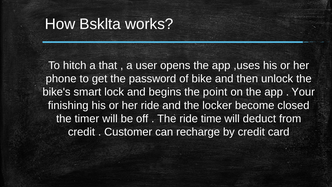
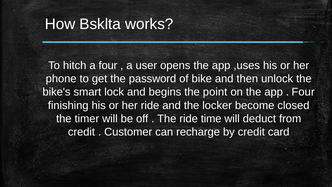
a that: that -> four (108, 65)
Your: Your -> Four (303, 92)
